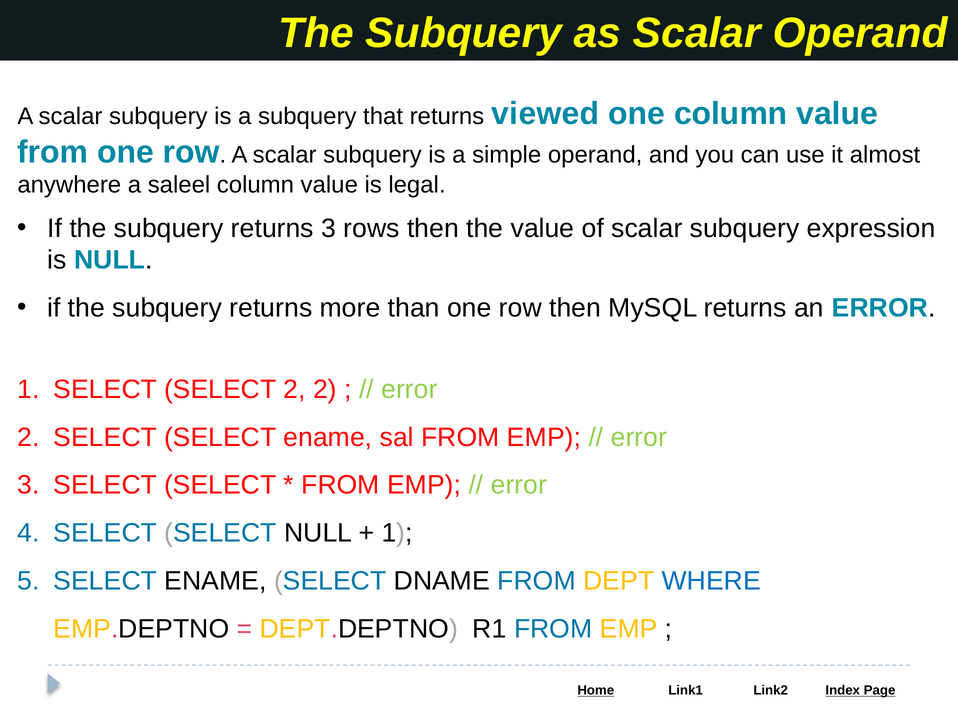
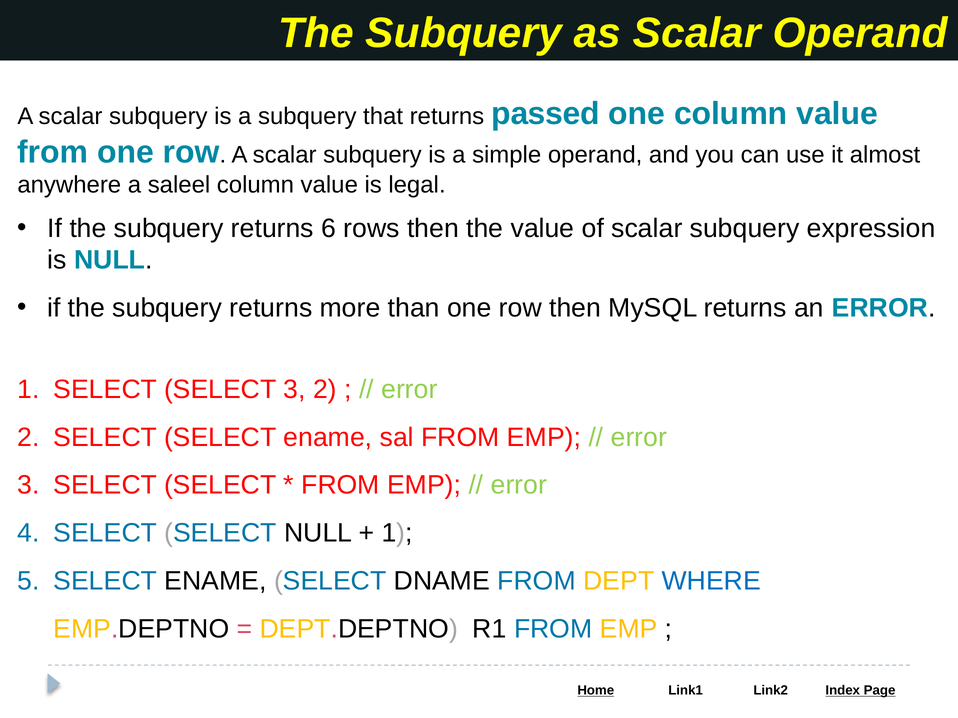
viewed: viewed -> passed (546, 114)
returns 3: 3 -> 6 (329, 228)
SELECT 2: 2 -> 3 (295, 390)
